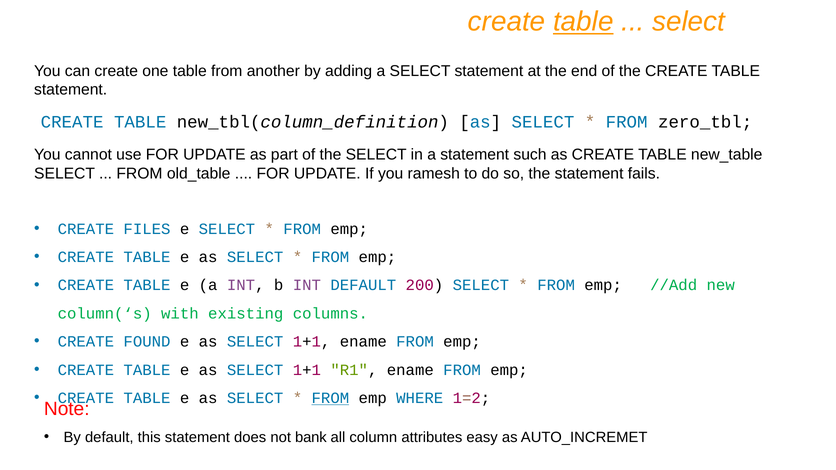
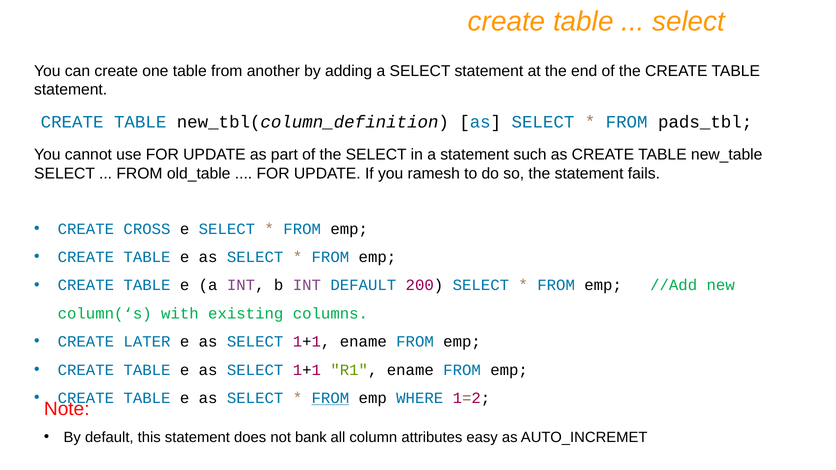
table underline: present -> none (583, 22)
zero_tbl: zero_tbl -> pads_tbl (705, 122)
FILES: FILES -> CROSS (147, 229)
FOUND: FOUND -> LATER (147, 342)
